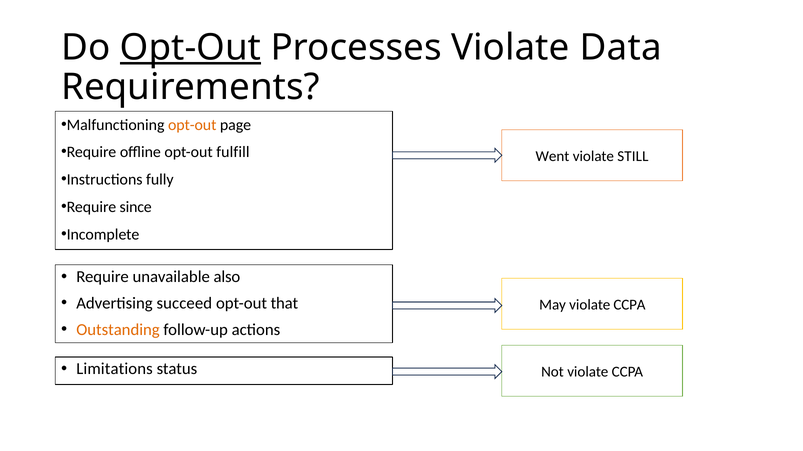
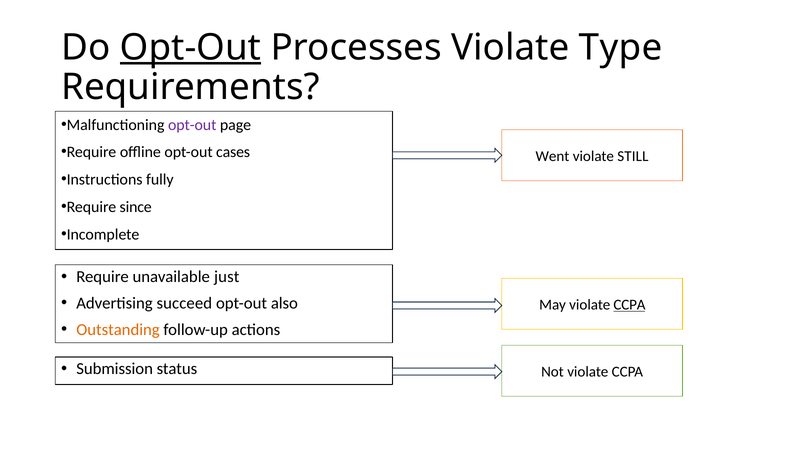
Data: Data -> Type (621, 48)
opt-out colour: orange -> purple (192, 125)
fulfill: fulfill -> cases (233, 152)
also: also -> just (227, 277)
that: that -> also (284, 304)
CCPA underline: none -> present (629, 305)
Limitations: Limitations -> Submission (115, 369)
